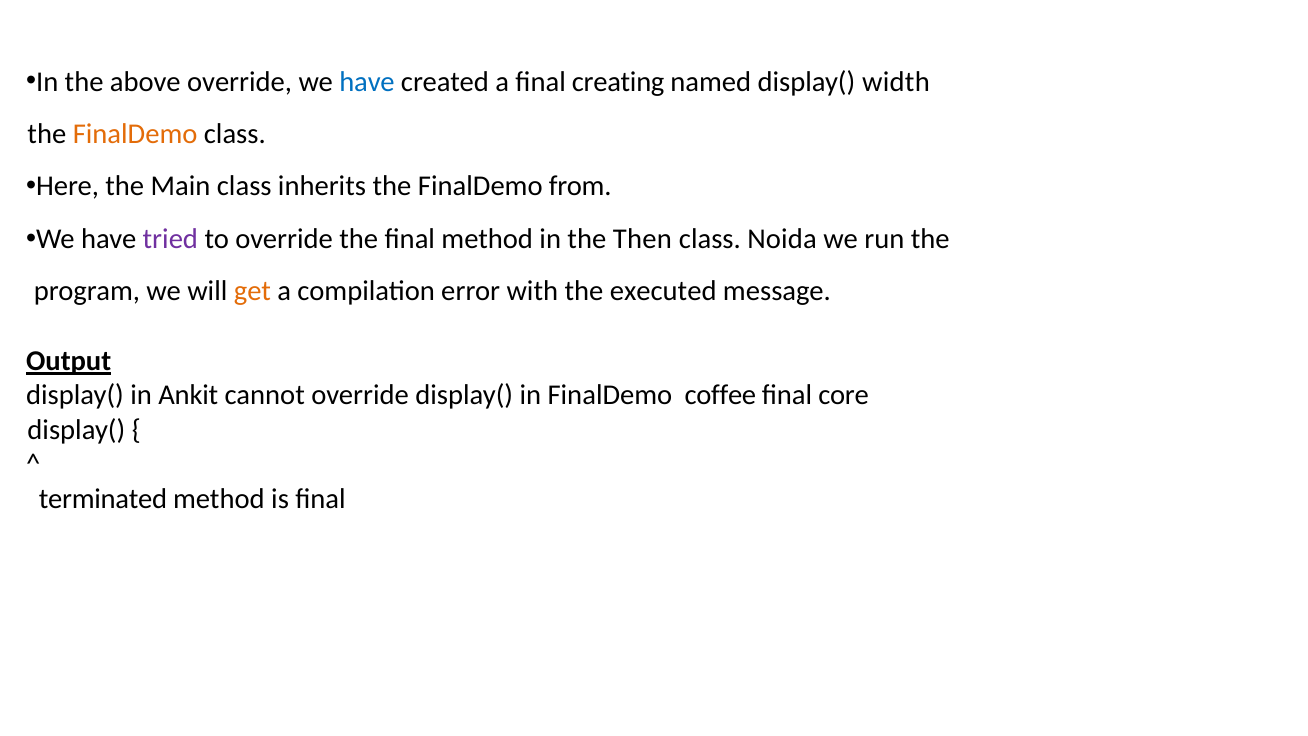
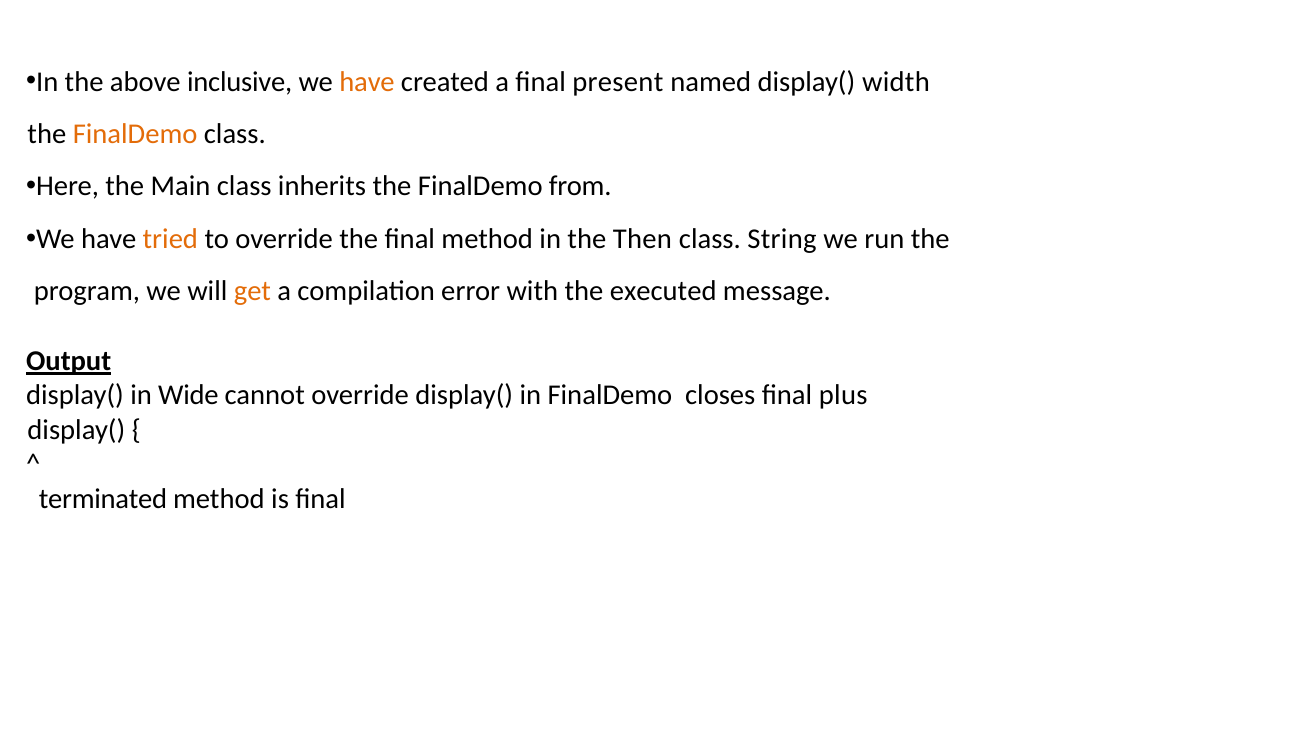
above override: override -> inclusive (240, 82)
have colour: blue -> orange (367, 82)
creating: creating -> present (618, 82)
tried colour: purple -> orange (170, 239)
Noida: Noida -> String (782, 239)
Ankit: Ankit -> Wide (188, 395)
coffee: coffee -> closes (720, 395)
core: core -> plus (843, 395)
